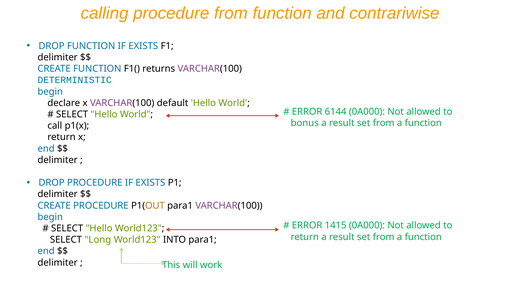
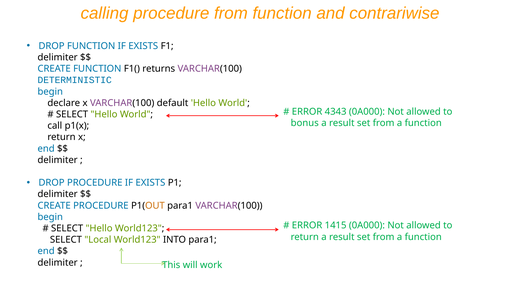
6144: 6144 -> 4343 (336, 112)
Long: Long -> Local (98, 240)
